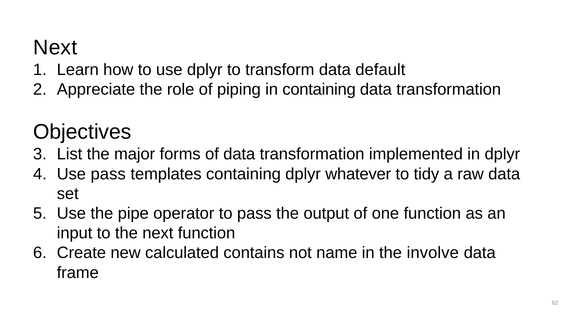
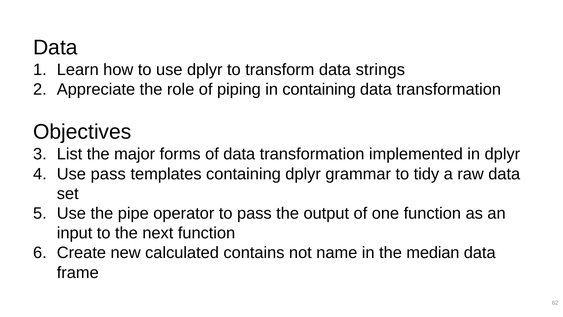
Next: Next -> Data (55, 47)
default: default -> strings (380, 70)
whatever: whatever -> grammar (358, 174)
involve: involve -> median (433, 253)
